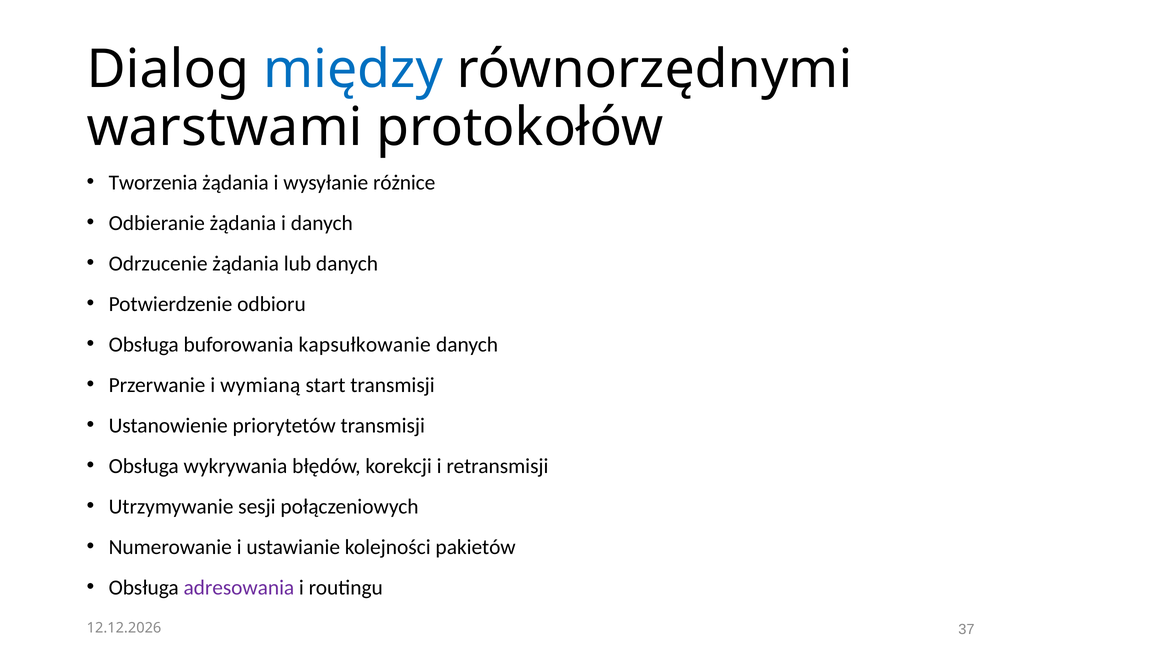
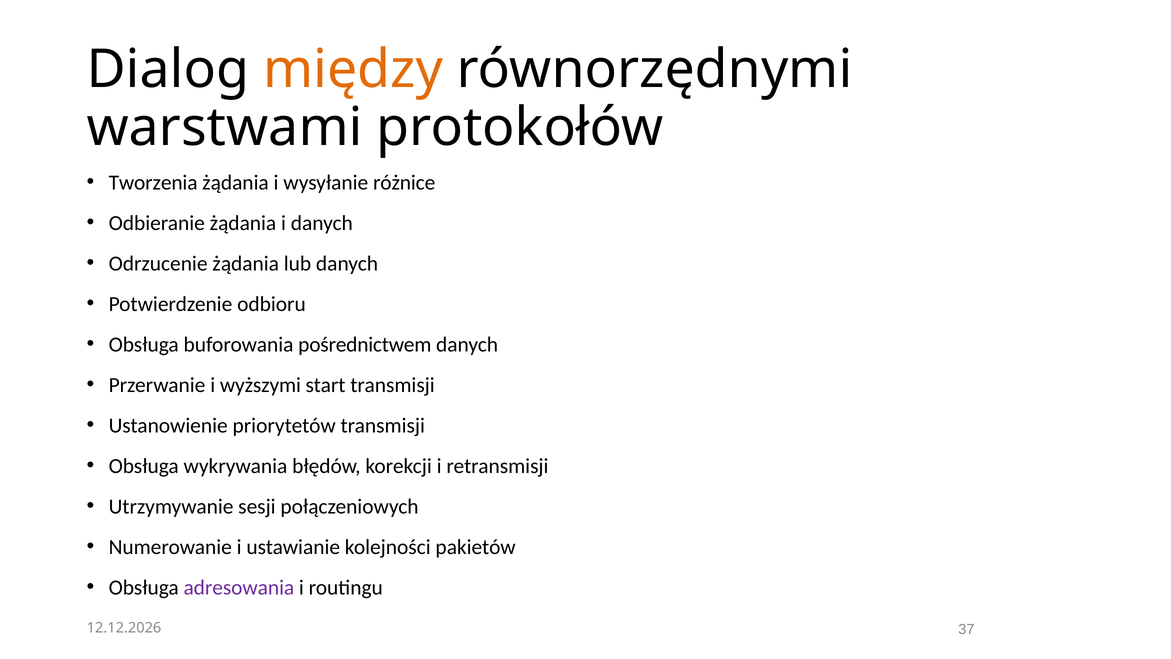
między colour: blue -> orange (353, 69)
kapsułkowanie: kapsułkowanie -> pośrednictwem (365, 344)
wymianą: wymianą -> wyższymi (260, 385)
